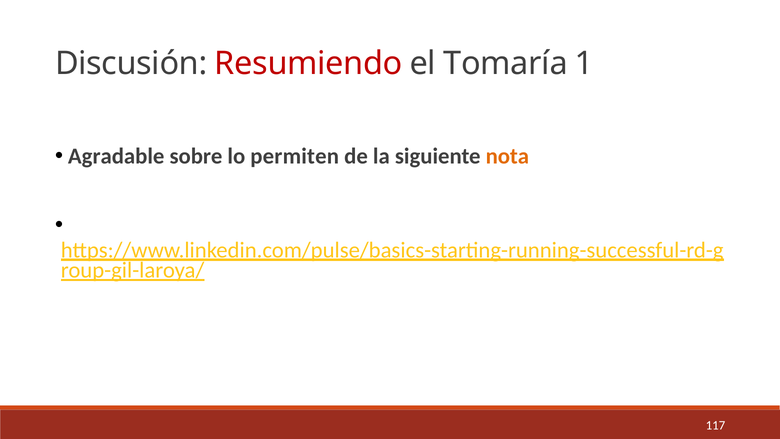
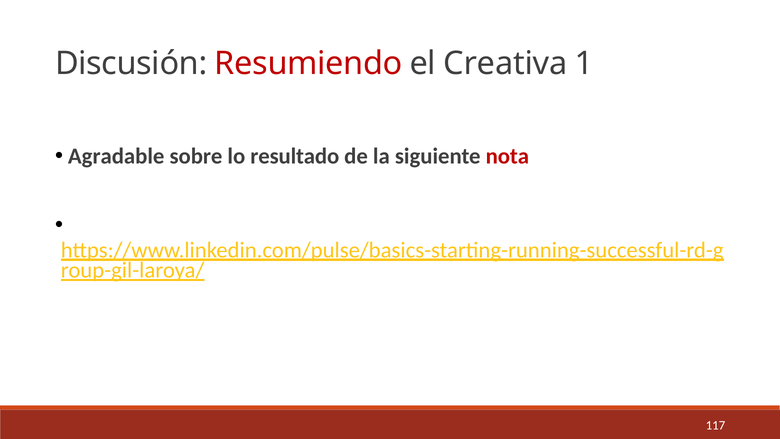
Tomaría: Tomaría -> Creativa (505, 63)
permiten: permiten -> resultado (295, 156)
nota colour: orange -> red (507, 156)
